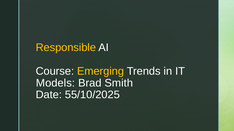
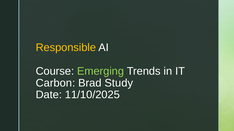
Emerging colour: yellow -> light green (101, 71)
Models: Models -> Carbon (55, 83)
Smith: Smith -> Study (119, 83)
55/10/2025: 55/10/2025 -> 11/10/2025 (92, 95)
